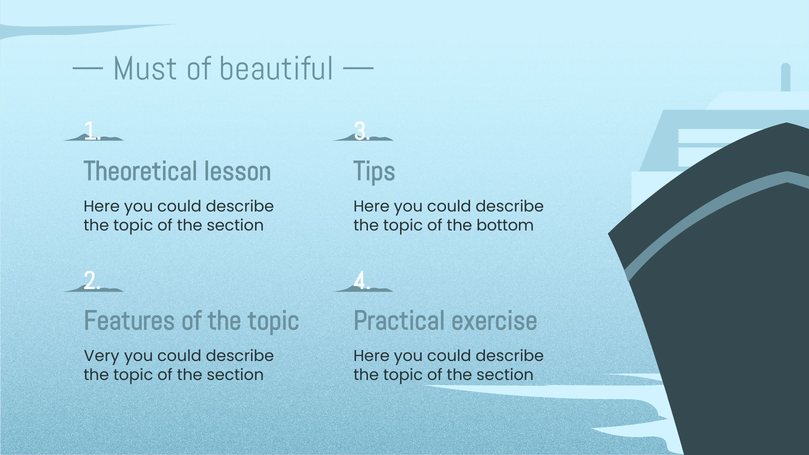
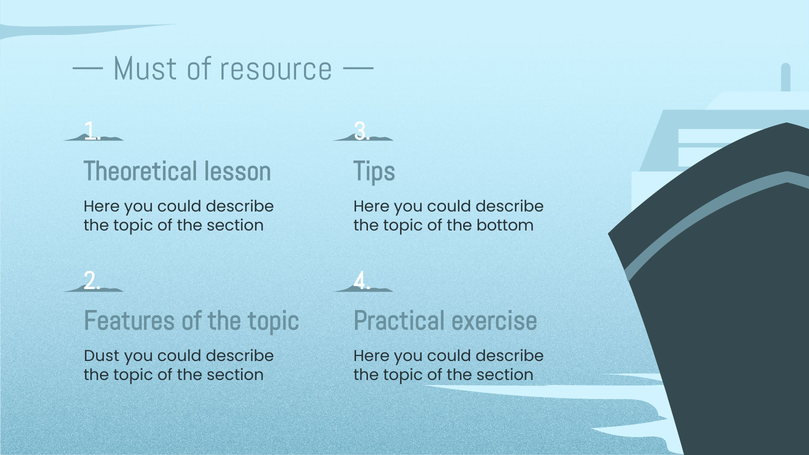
beautiful: beautiful -> resource (276, 69)
Very: Very -> Dust (102, 356)
